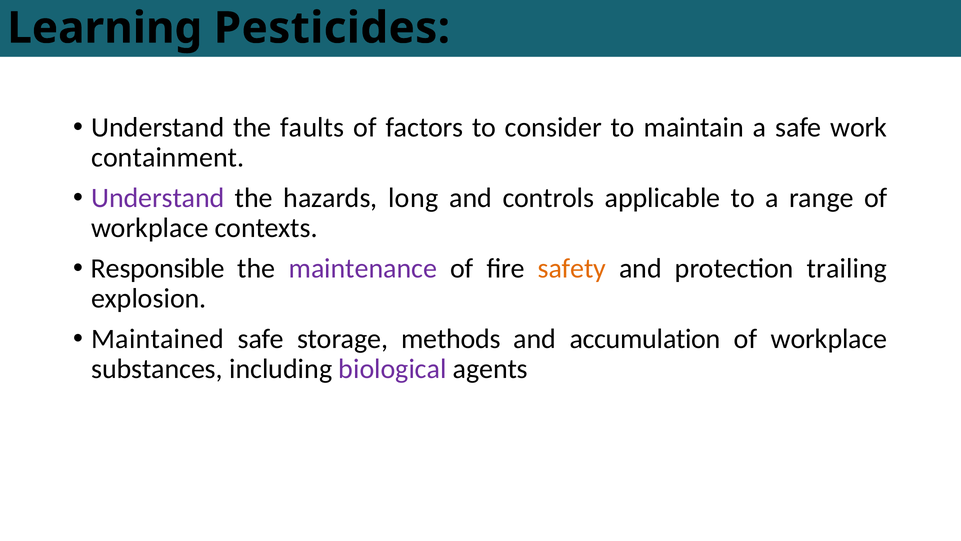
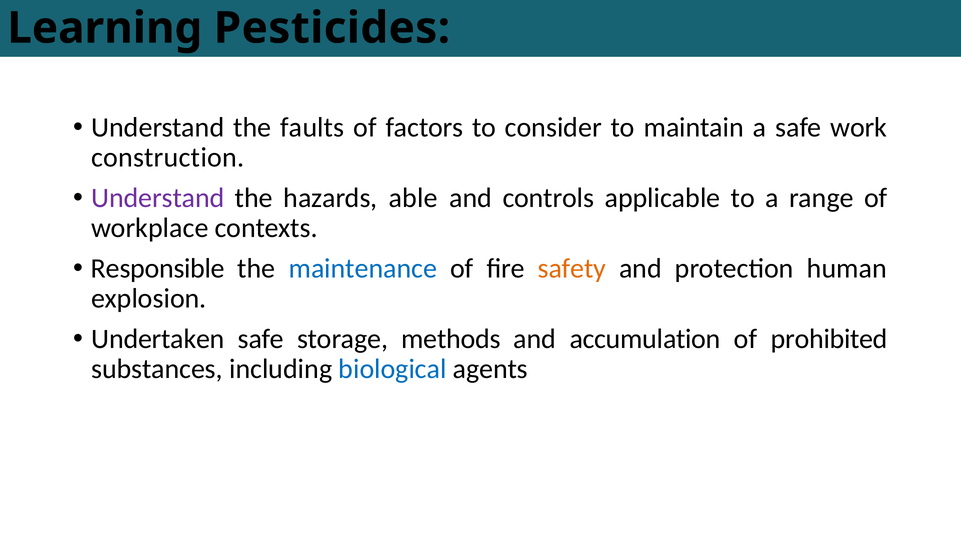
containment: containment -> construction (168, 157)
long: long -> able (413, 198)
maintenance colour: purple -> blue (363, 268)
trailing: trailing -> human (847, 268)
Maintained: Maintained -> Undertaken (158, 339)
workplace: workplace -> prohibited (829, 339)
biological colour: purple -> blue (392, 369)
